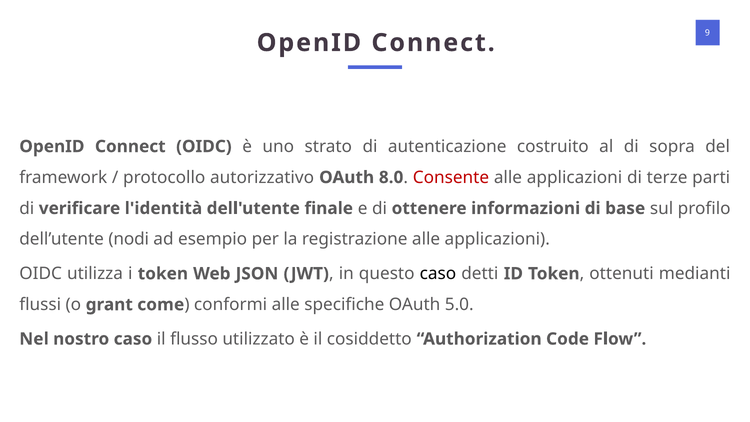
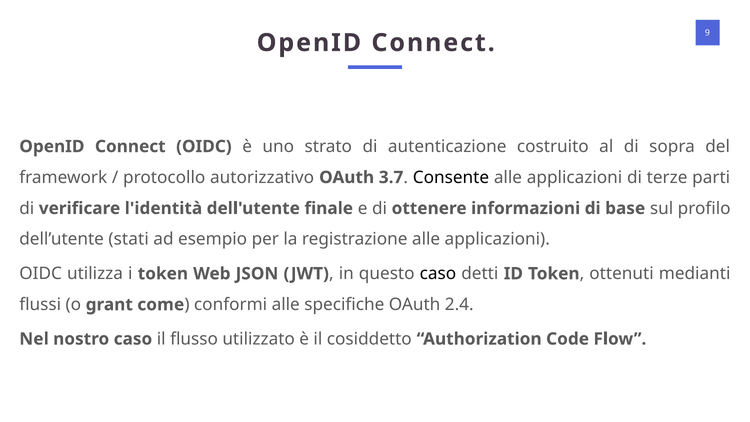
8.0: 8.0 -> 3.7 (391, 177)
Consente colour: red -> black (451, 177)
nodi: nodi -> stati (129, 239)
5.0: 5.0 -> 2.4 (459, 305)
